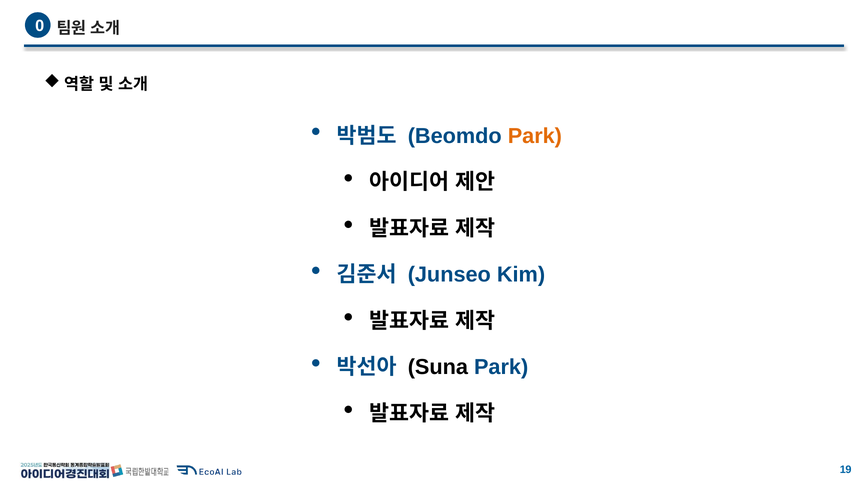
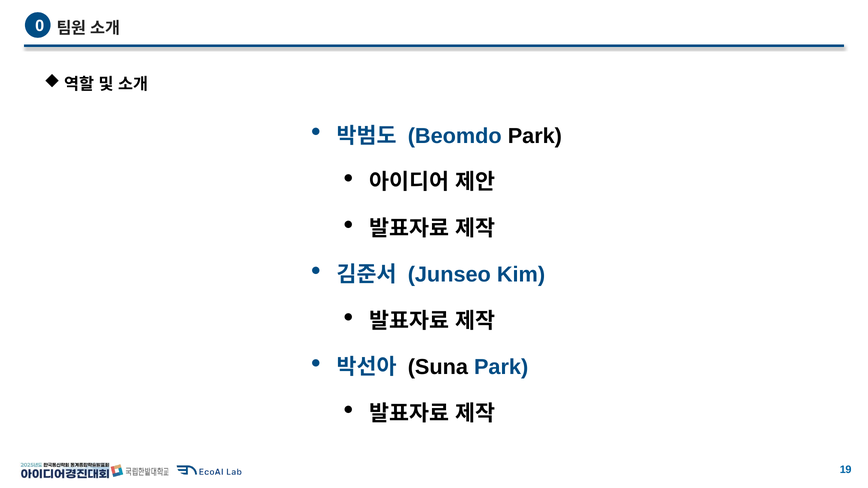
Park colour: orange -> black (535, 136)
